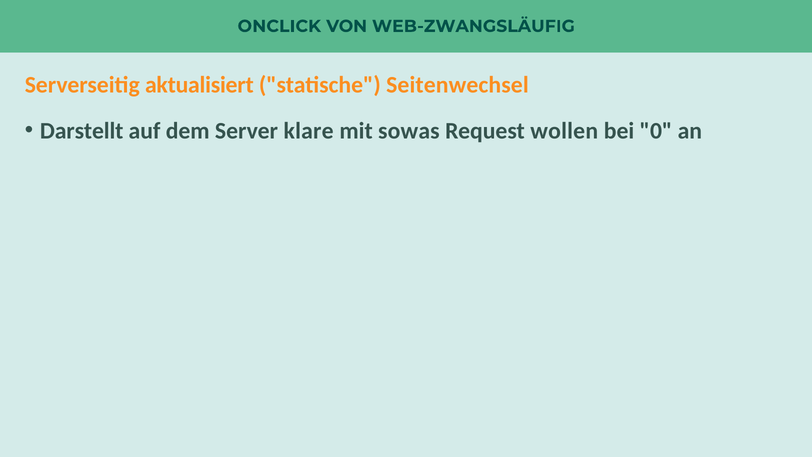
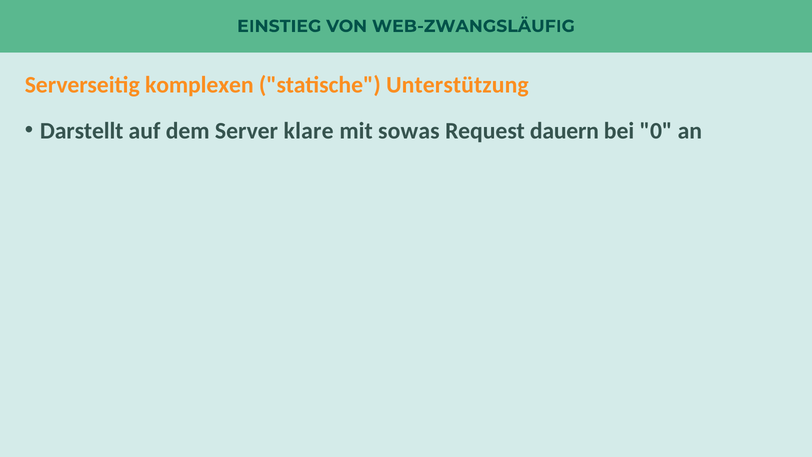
ONCLICK: ONCLICK -> EINSTIEG (279, 26)
aktualisiert: aktualisiert -> komplexen (199, 85)
Seitenwechsel: Seitenwechsel -> Unterstützung (457, 85)
wollen: wollen -> dauern (564, 131)
